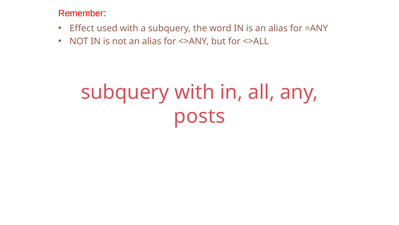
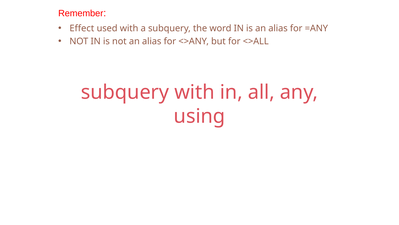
posts: posts -> using (199, 116)
